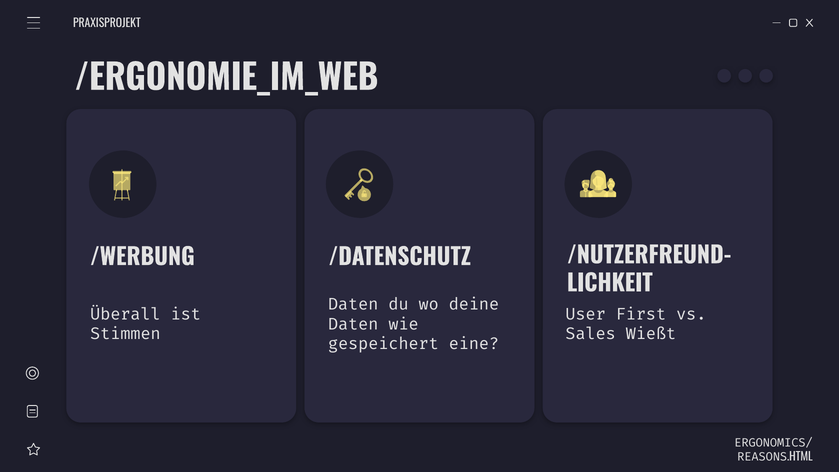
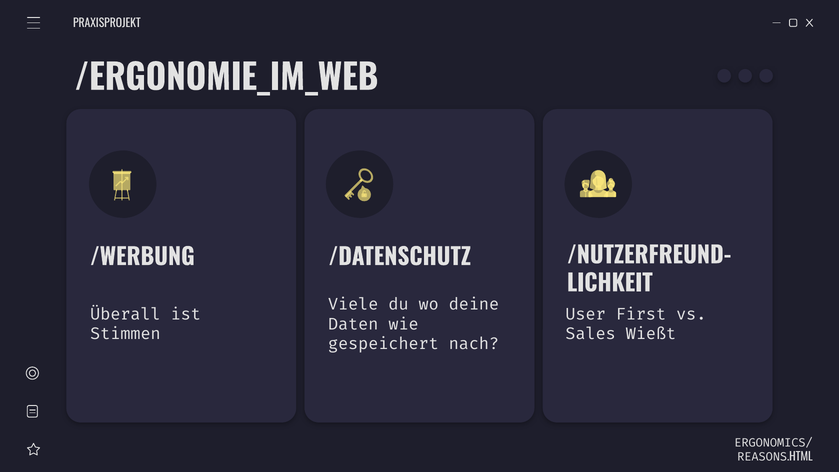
Daten: Daten -> Viele (353, 305)
eine: eine -> nach (474, 344)
